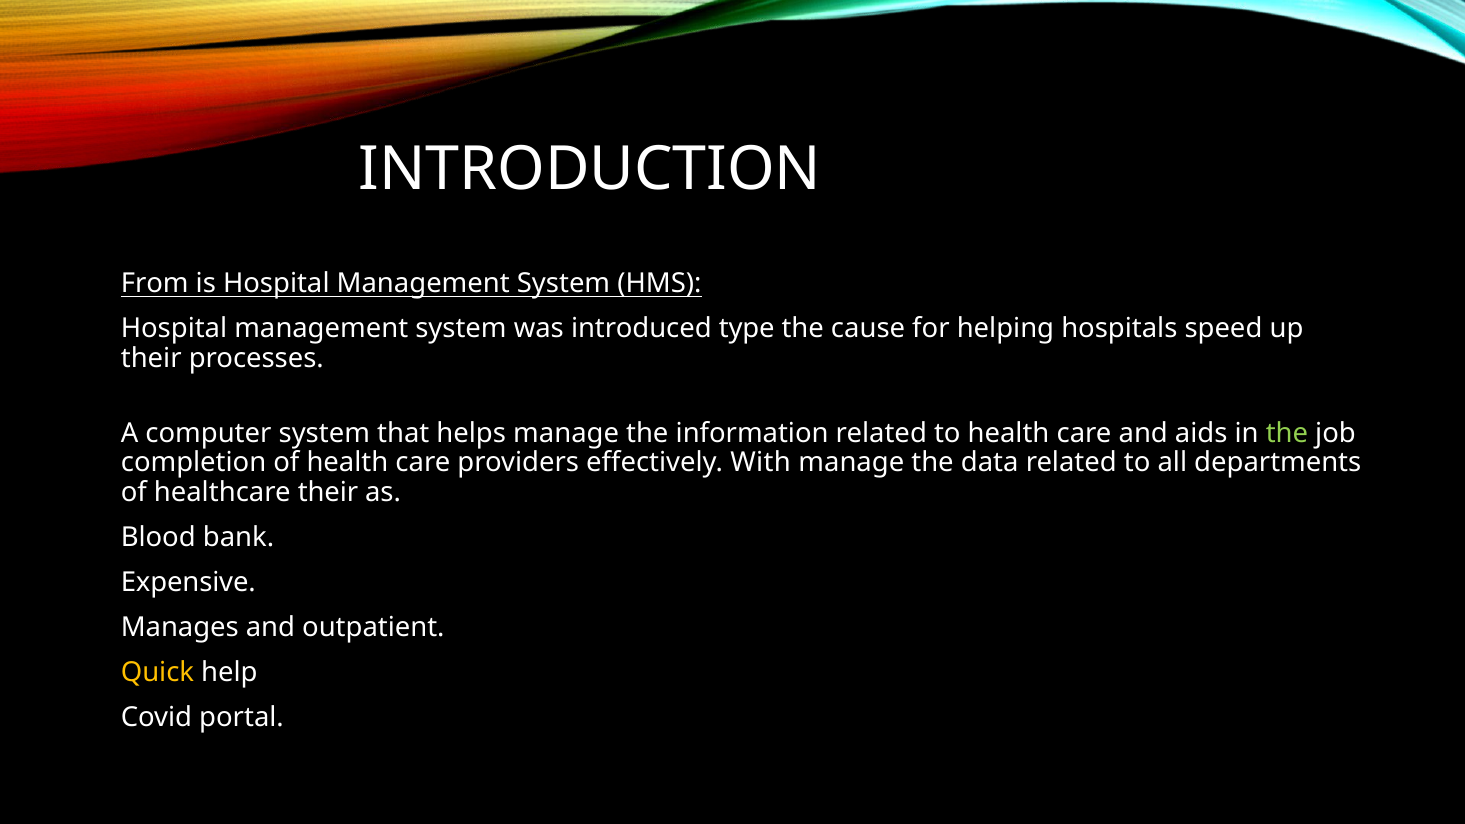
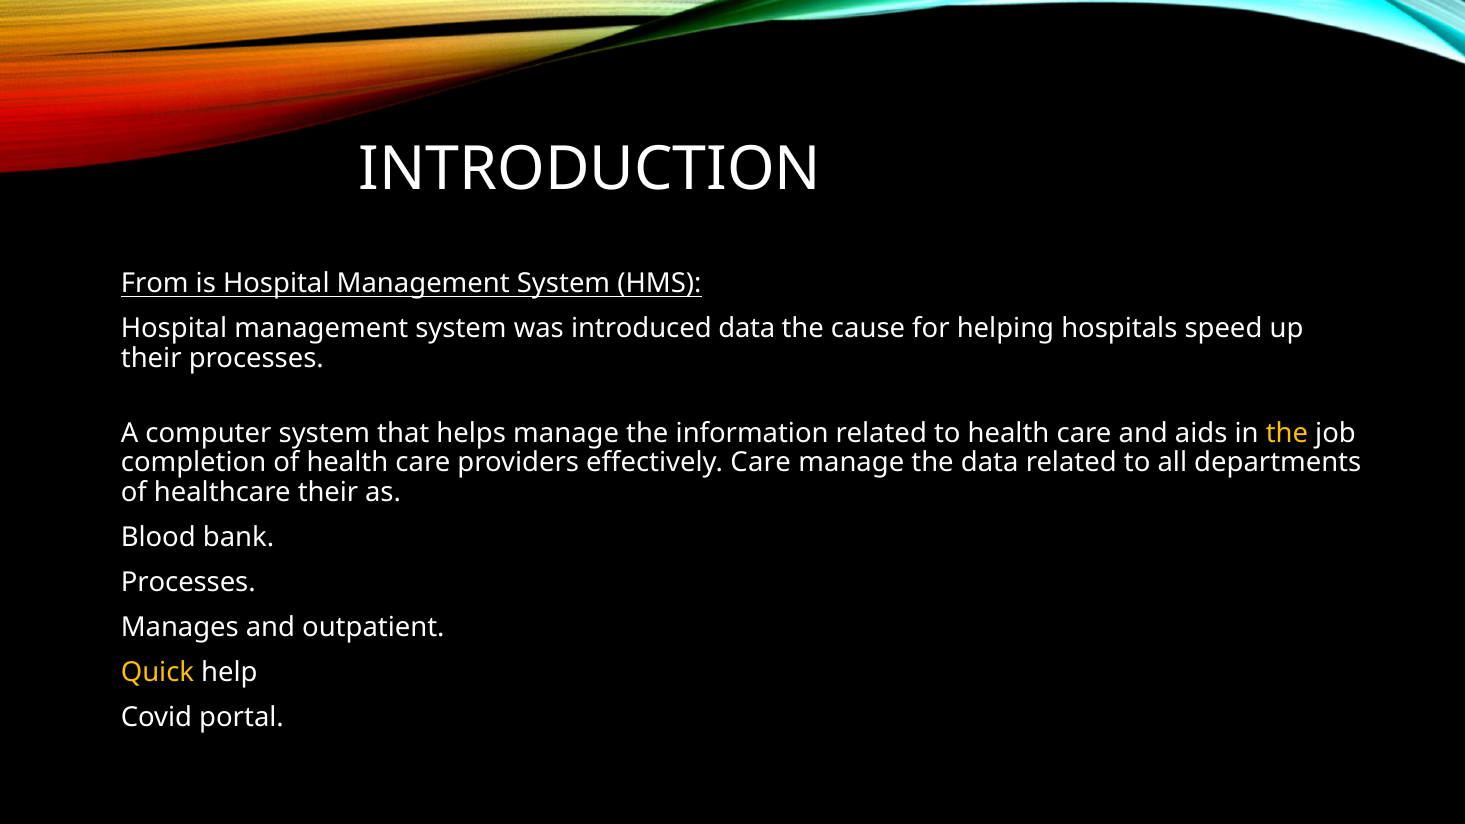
introduced type: type -> data (747, 329)
the colour: light green -> yellow (1287, 433)
effectively With: With -> Care (761, 463)
Expensive: Expensive -> Processes (188, 582)
